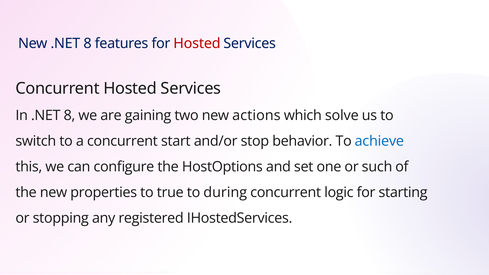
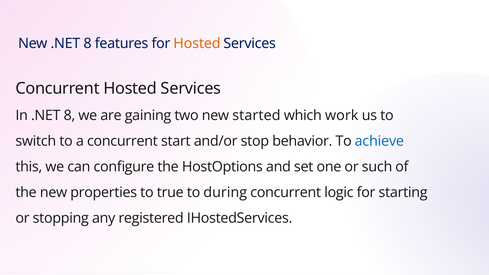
Hosted colour: red -> orange (197, 43)
actions: actions -> started (256, 115)
solve: solve -> work (342, 115)
